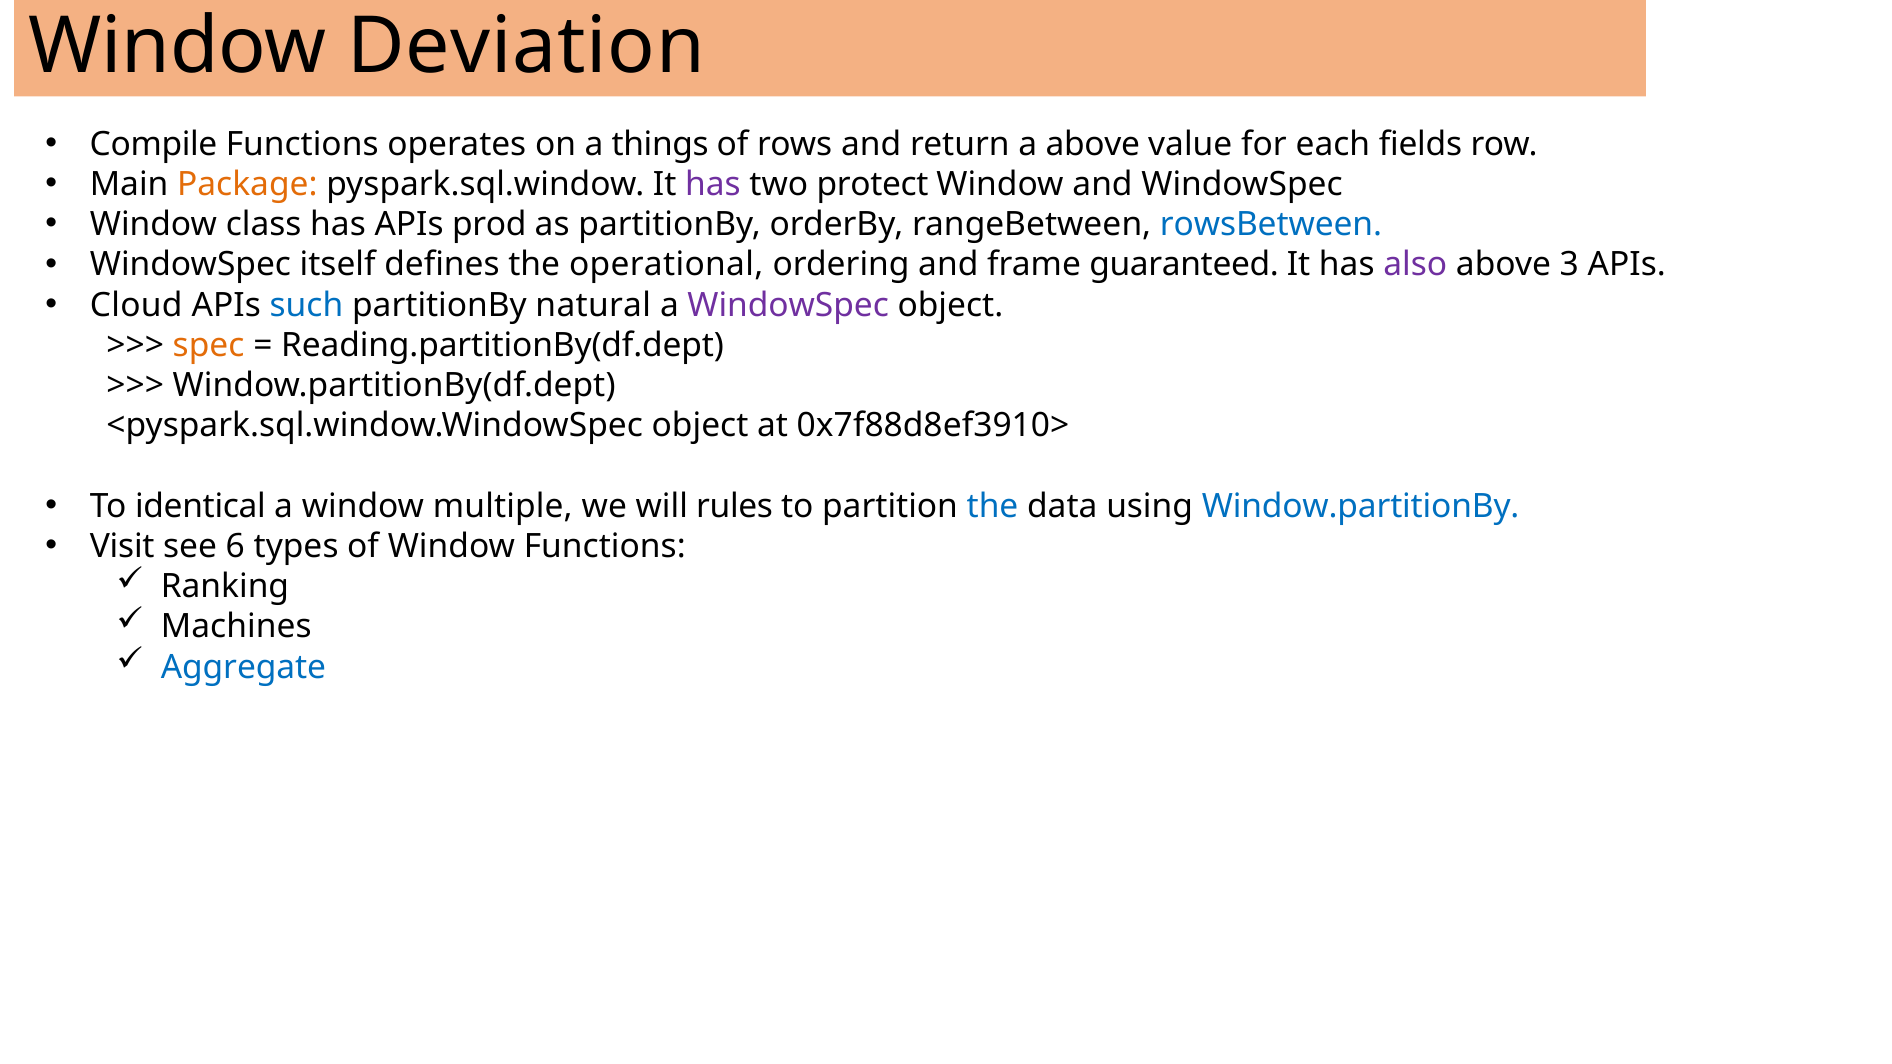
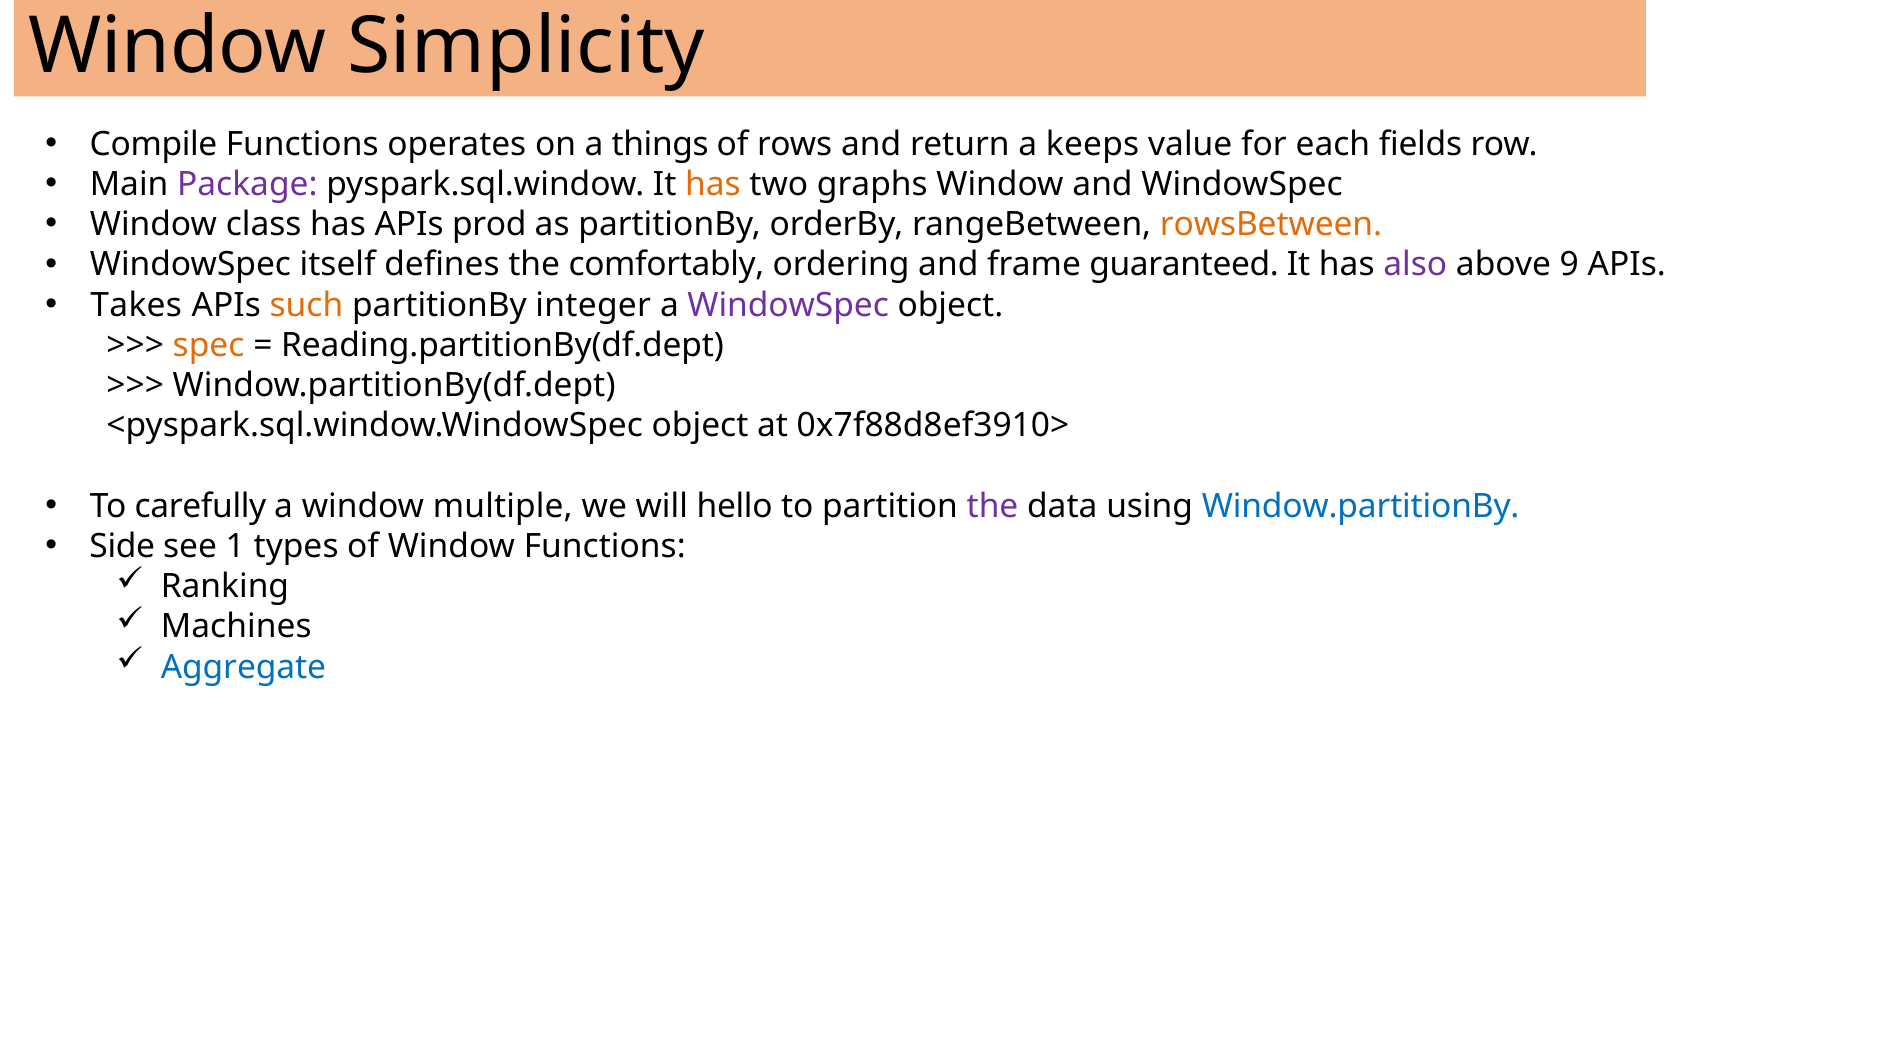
Deviation: Deviation -> Simplicity (526, 46)
a above: above -> keeps (1093, 144)
Package colour: orange -> purple (247, 184)
has colour: purple -> orange (713, 184)
protect: protect -> graphs (872, 184)
rowsBetween colour: blue -> orange (1271, 225)
operational: operational -> comfortably (667, 265)
3: 3 -> 9 (1569, 265)
Cloud: Cloud -> Takes (136, 305)
such colour: blue -> orange (306, 305)
natural: natural -> integer (593, 305)
identical: identical -> carefully (200, 506)
rules: rules -> hello (735, 506)
the colour: blue -> purple (993, 506)
Visit: Visit -> Side (122, 546)
6: 6 -> 1 (235, 546)
